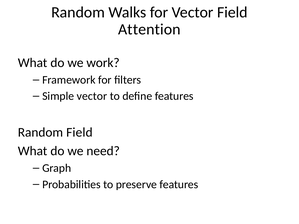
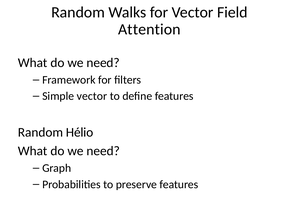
work: work -> need (103, 63)
Random Field: Field -> Hélio (80, 133)
